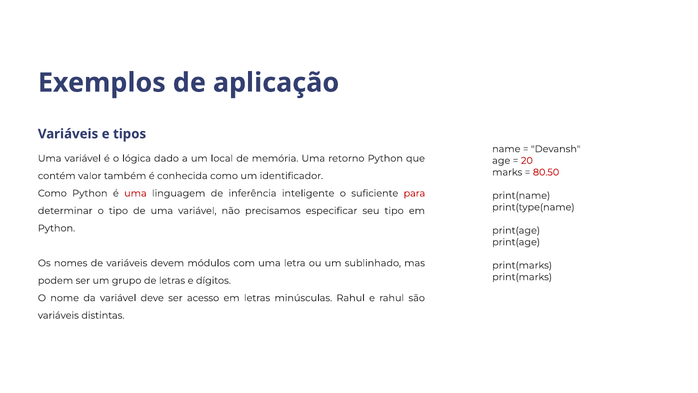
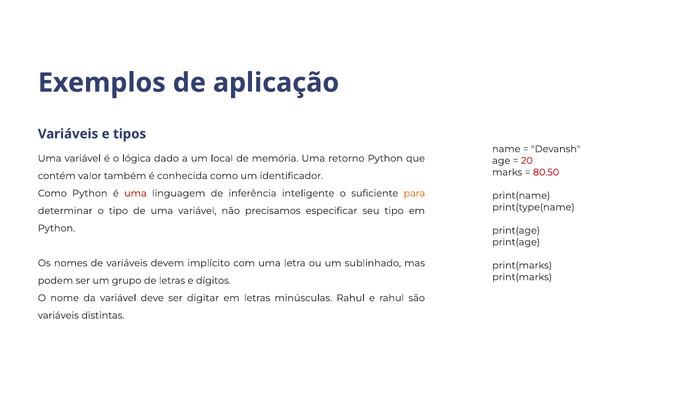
para colour: red -> orange (414, 193)
módulos: módulos -> implícito (209, 263)
acesso: acesso -> digitar (203, 298)
